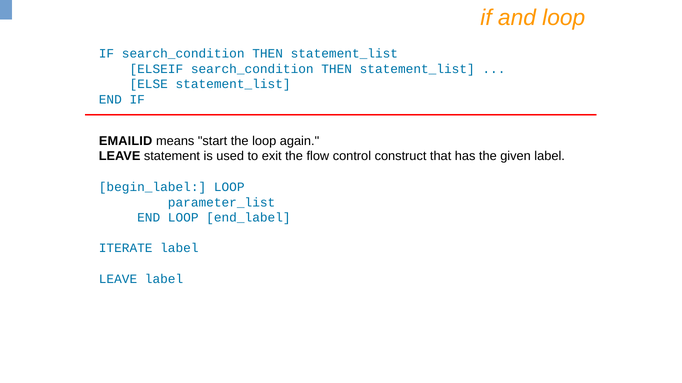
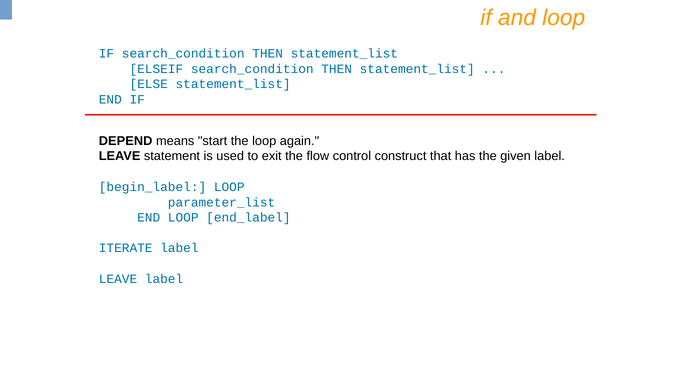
EMAILID: EMAILID -> DEPEND (126, 141)
